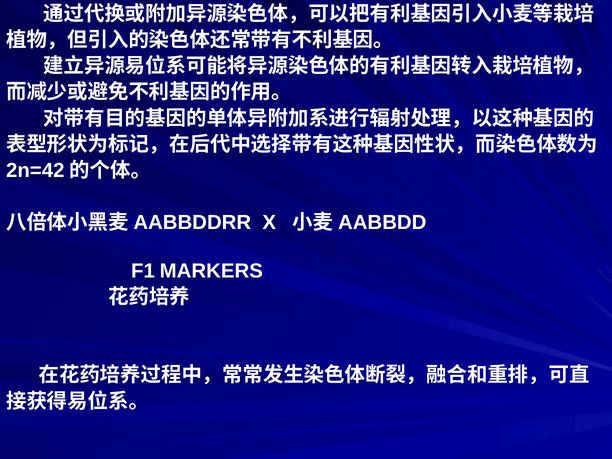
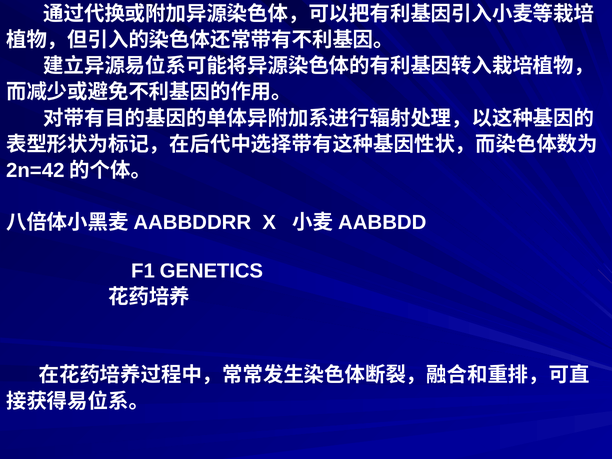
MARKERS: MARKERS -> GENETICS (211, 271)
